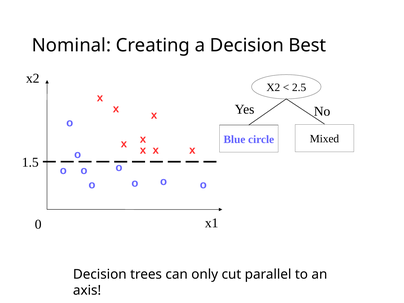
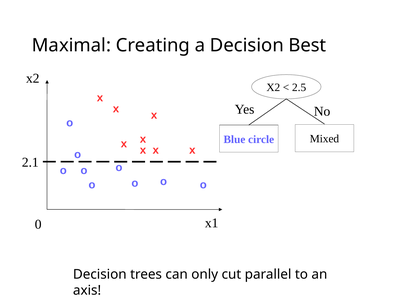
Nominal: Nominal -> Maximal (71, 45)
1.5: 1.5 -> 2.1 (30, 162)
